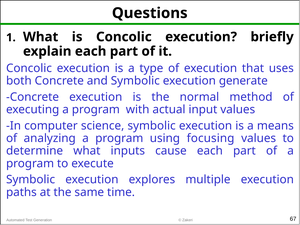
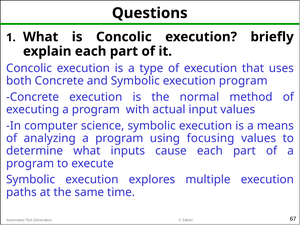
execution generate: generate -> program (243, 81)
